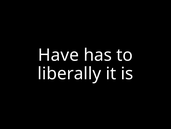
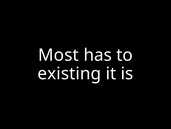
Have: Have -> Most (58, 55)
liberally: liberally -> existing (69, 73)
